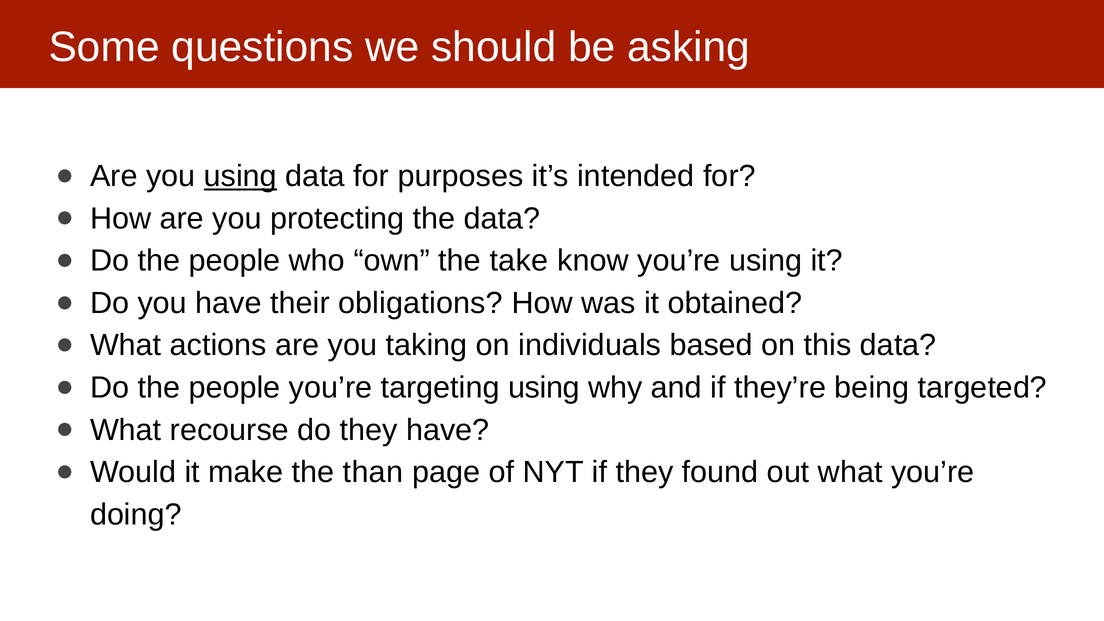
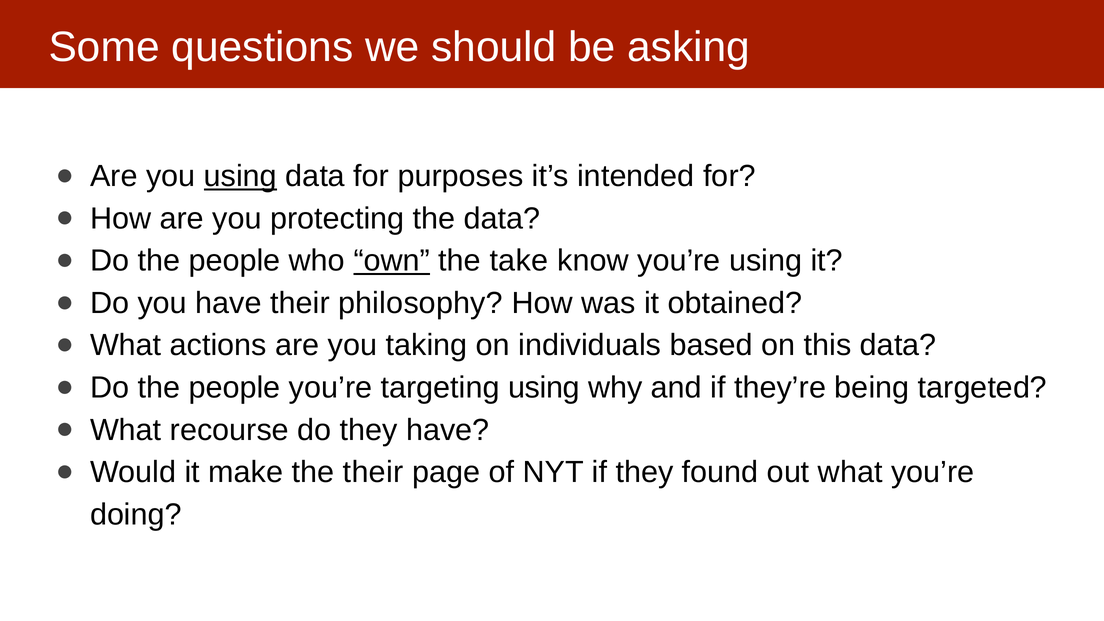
own underline: none -> present (392, 261)
obligations: obligations -> philosophy (421, 303)
the than: than -> their (373, 472)
